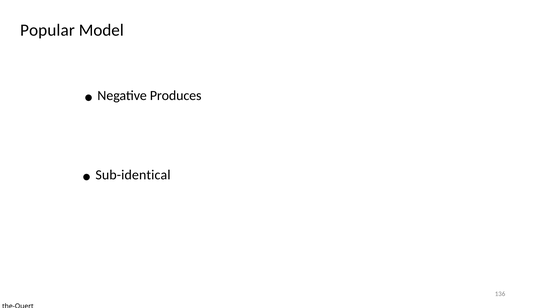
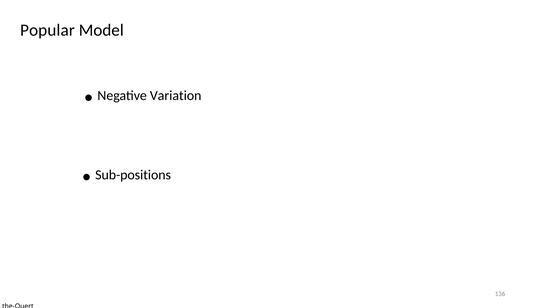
Produces: Produces -> Variation (176, 95)
Sub-identical: Sub-identical -> Sub-positions (133, 175)
